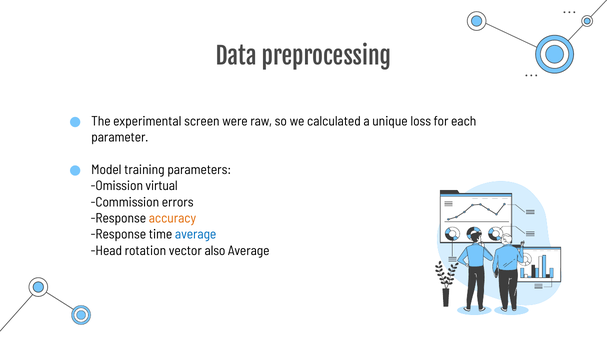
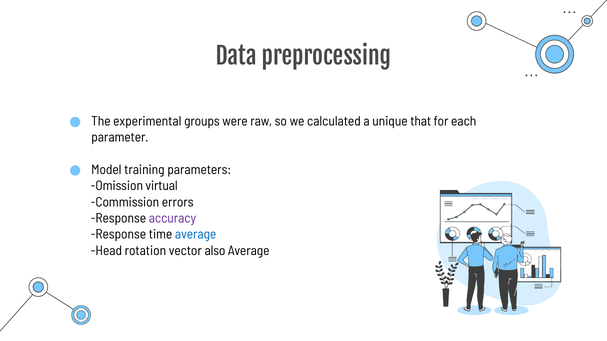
screen: screen -> groups (202, 122)
loss: loss -> that (421, 122)
accuracy colour: orange -> purple (172, 219)
